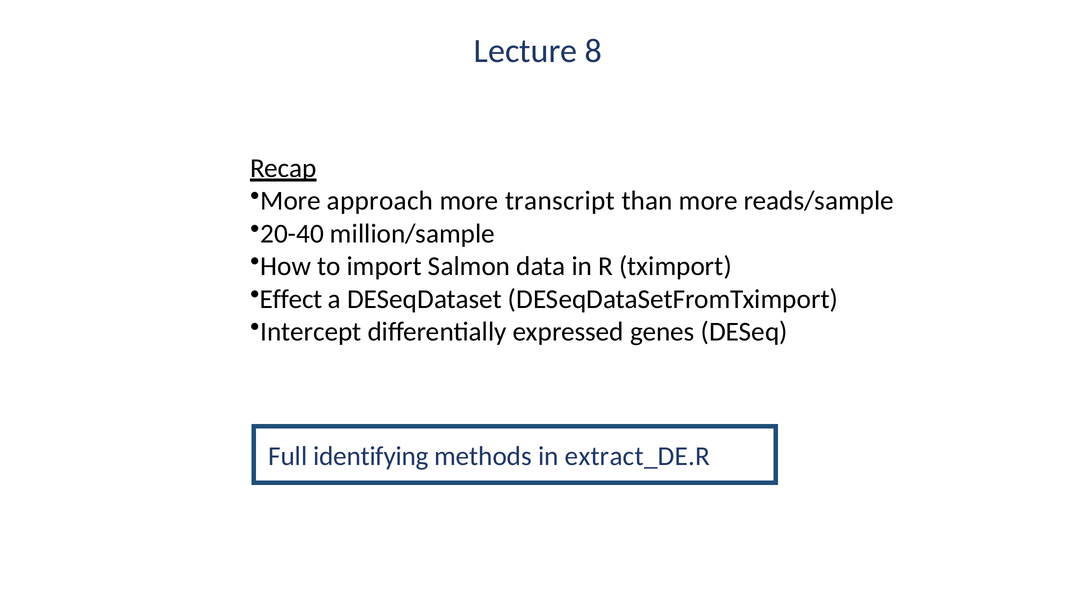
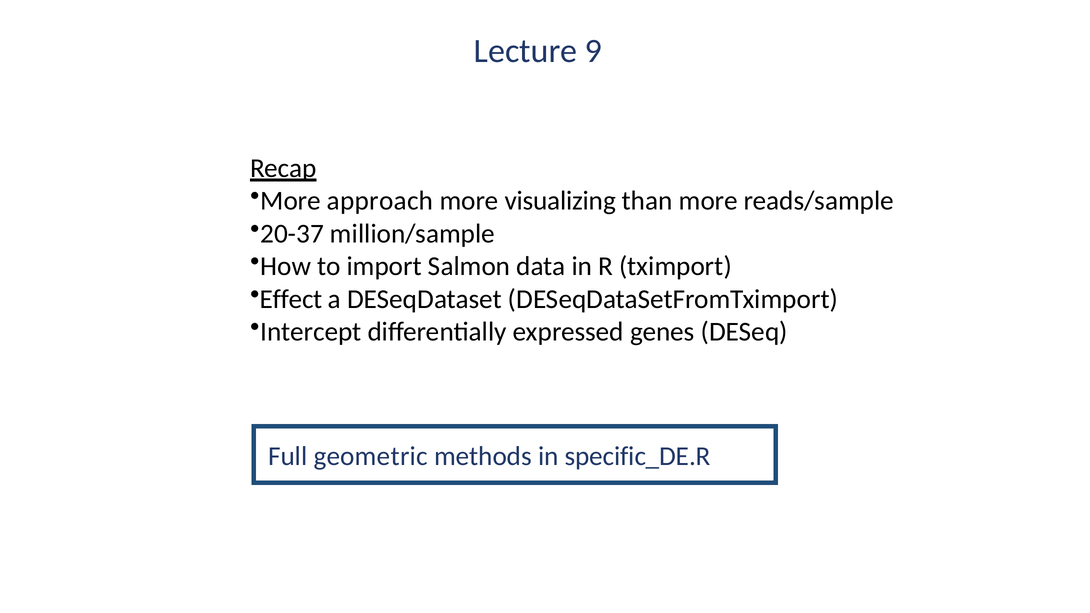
8: 8 -> 9 (593, 51)
transcript: transcript -> visualizing (560, 201)
20-40: 20-40 -> 20-37 (292, 234)
identifying: identifying -> geometric (371, 457)
extract_DE.R: extract_DE.R -> specific_DE.R (638, 457)
